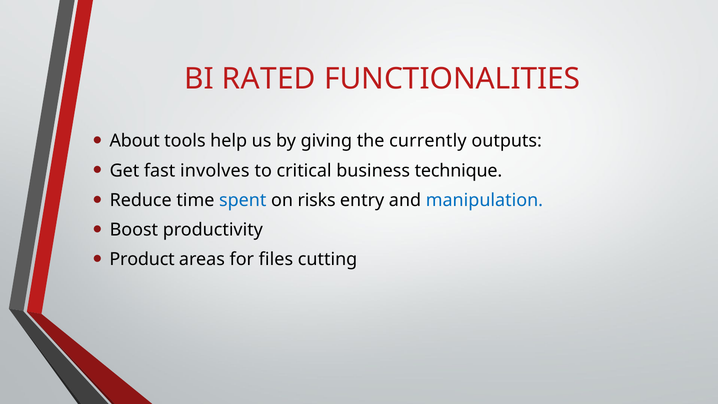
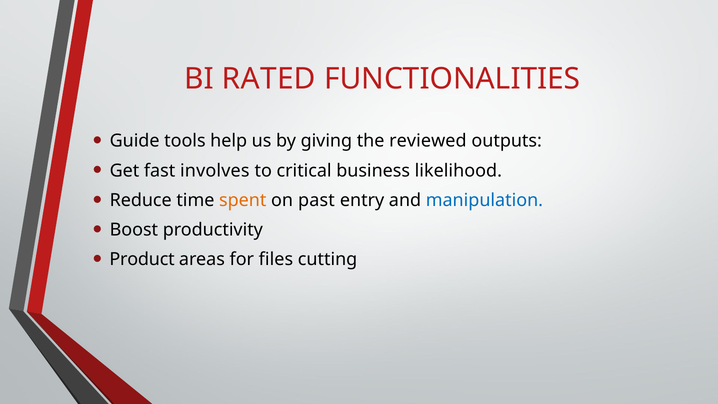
About: About -> Guide (135, 141)
currently: currently -> reviewed (428, 141)
technique: technique -> likelihood (458, 171)
spent colour: blue -> orange (243, 200)
risks: risks -> past (316, 200)
